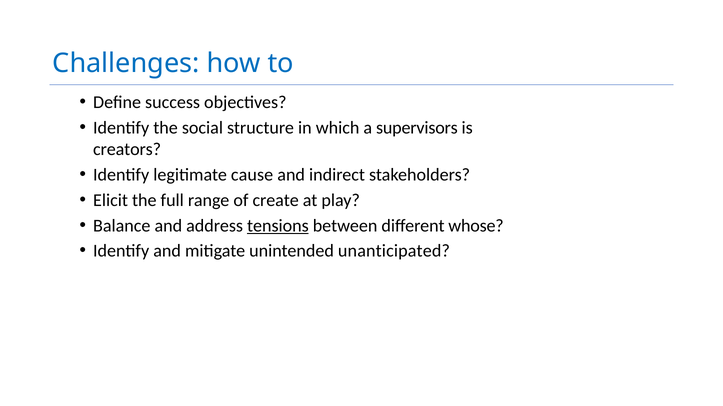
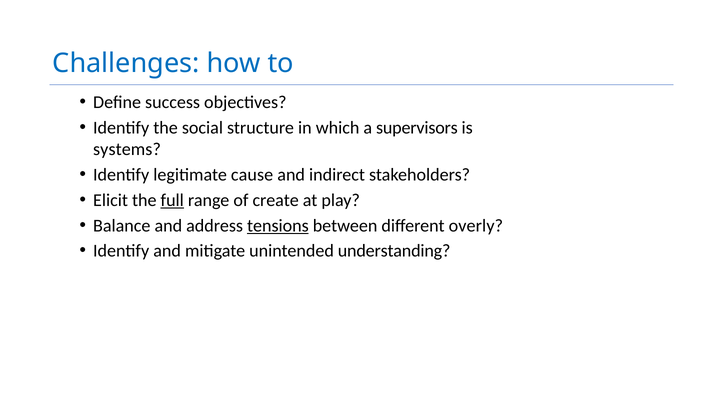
creators: creators -> systems (127, 150)
full underline: none -> present (172, 200)
whose: whose -> overly (476, 226)
unanticipated: unanticipated -> understanding (394, 251)
